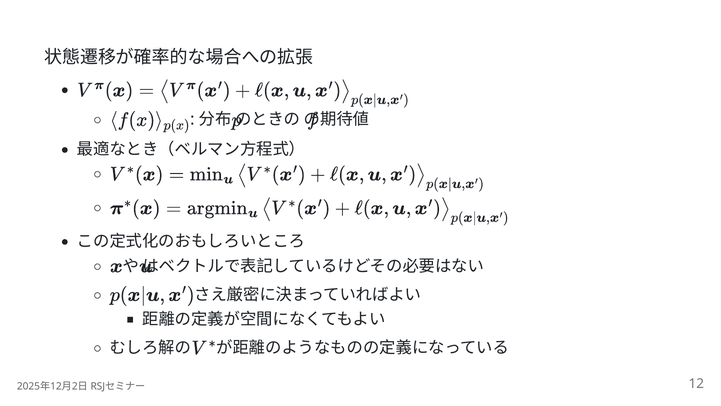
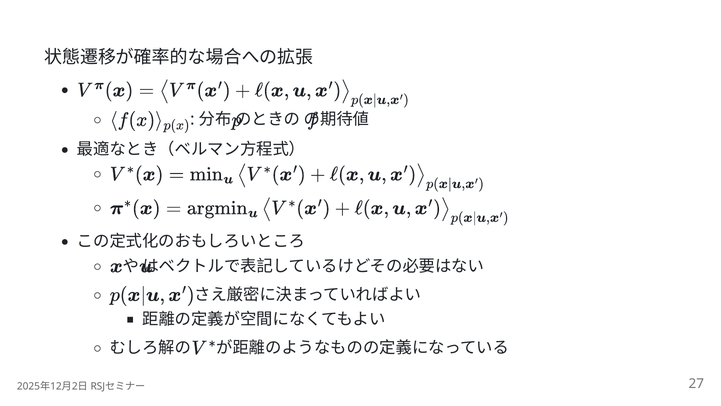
12: 12 -> 27 (696, 383)
